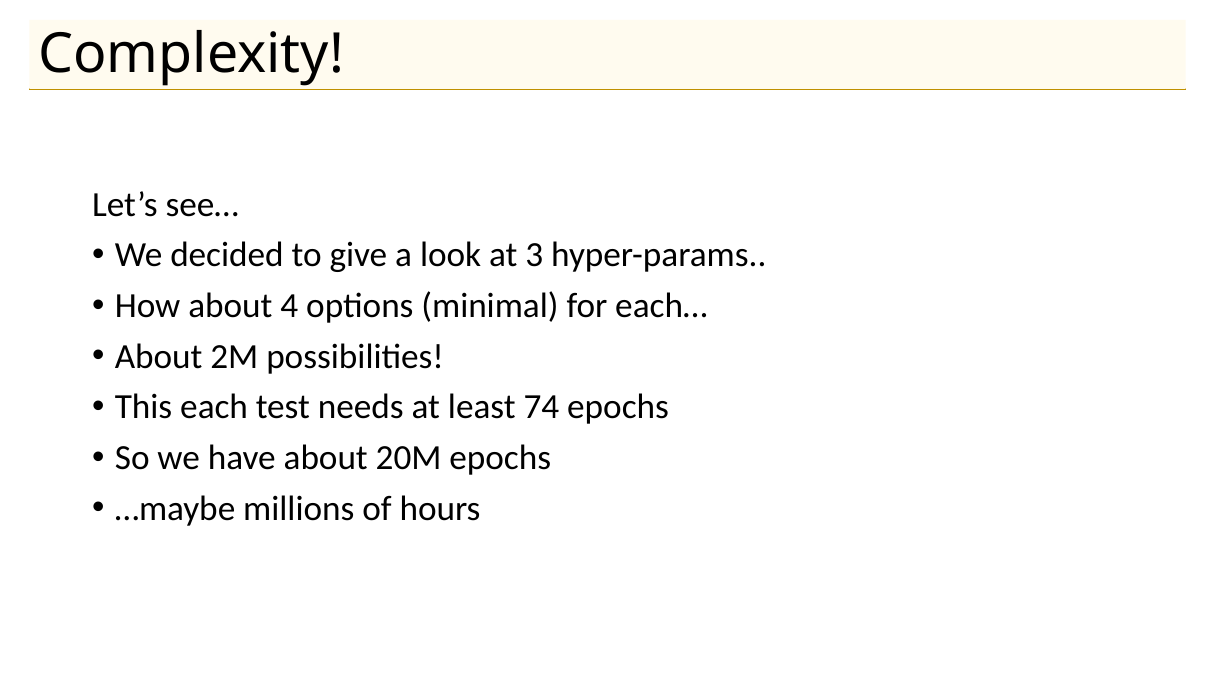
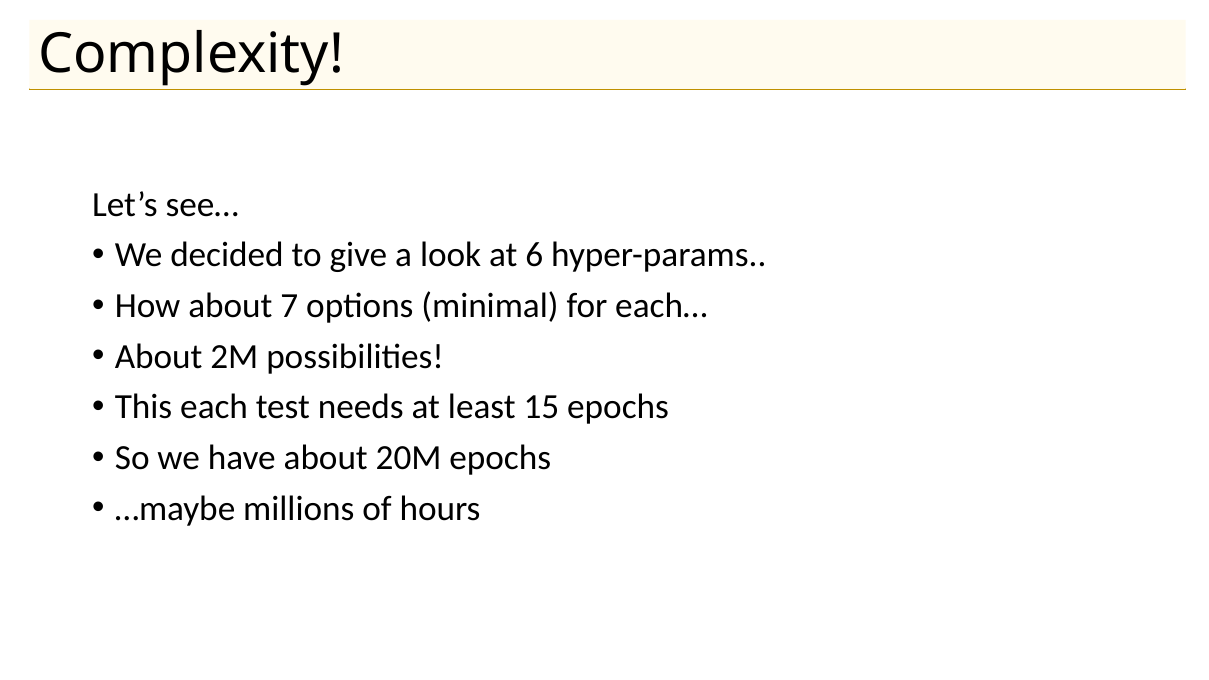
3: 3 -> 6 (534, 255)
4: 4 -> 7 (289, 306)
74: 74 -> 15 (541, 407)
